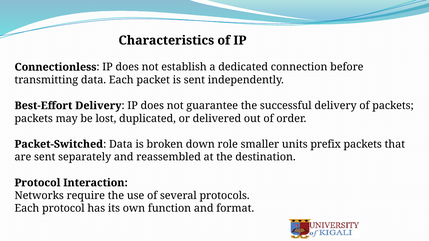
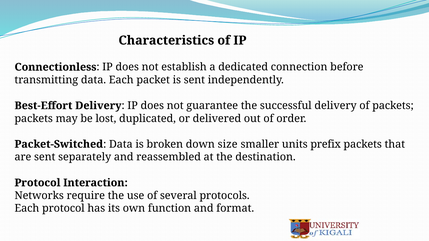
role: role -> size (228, 144)
